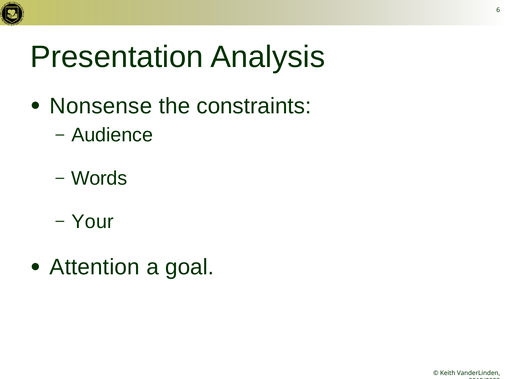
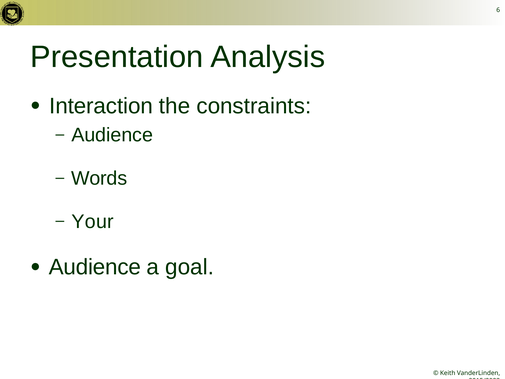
Nonsense: Nonsense -> Interaction (101, 106)
Attention: Attention -> Audience (95, 267)
